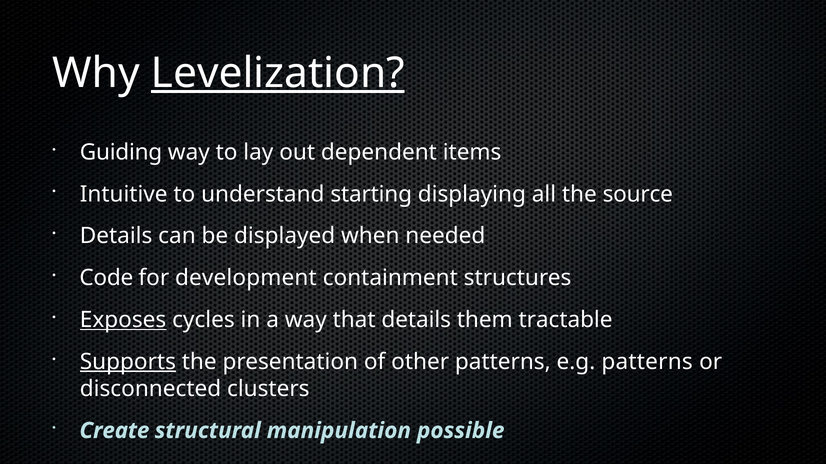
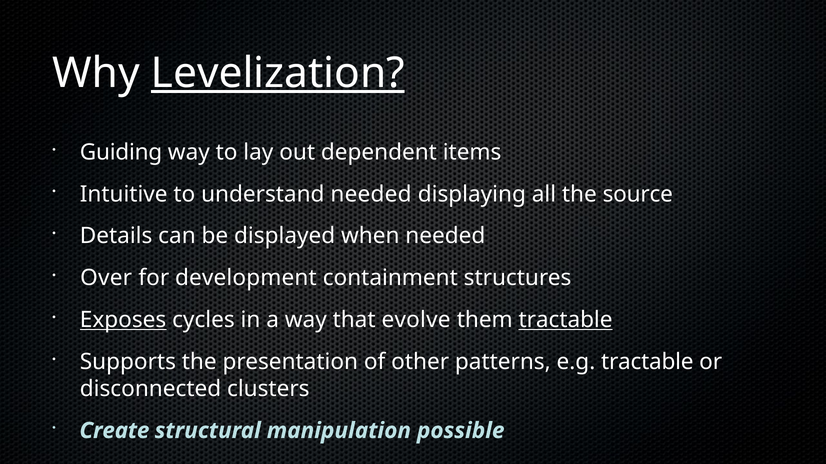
understand starting: starting -> needed (371, 194)
Code: Code -> Over (106, 278)
that details: details -> evolve (416, 320)
tractable underline: none -> present (566, 320)
Supports underline: present -> none (128, 362)
e.g patterns: patterns -> tractable (647, 362)
